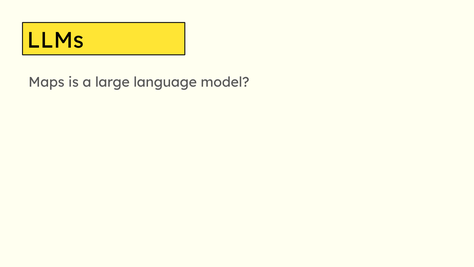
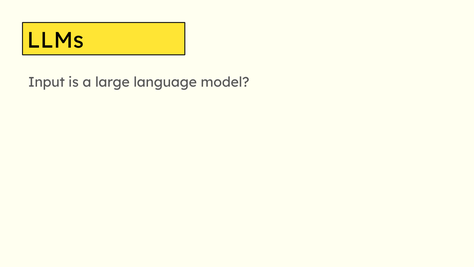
Maps: Maps -> Input (47, 82)
